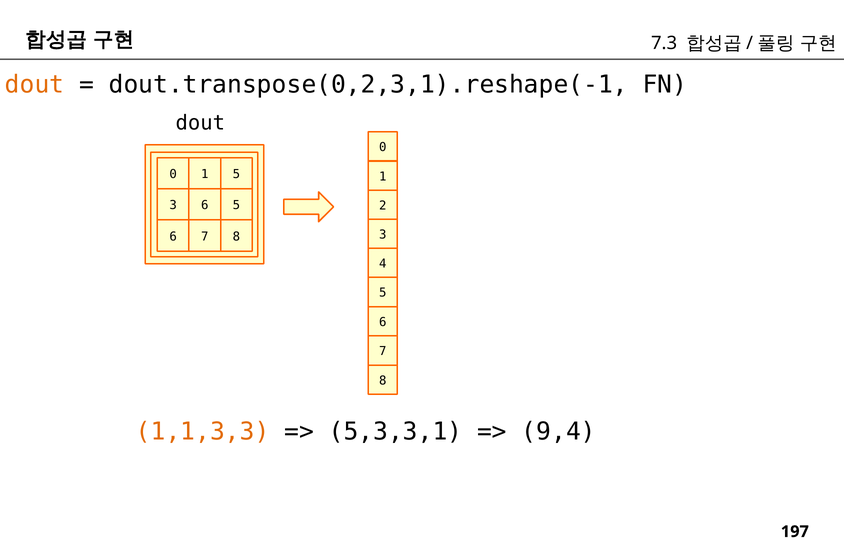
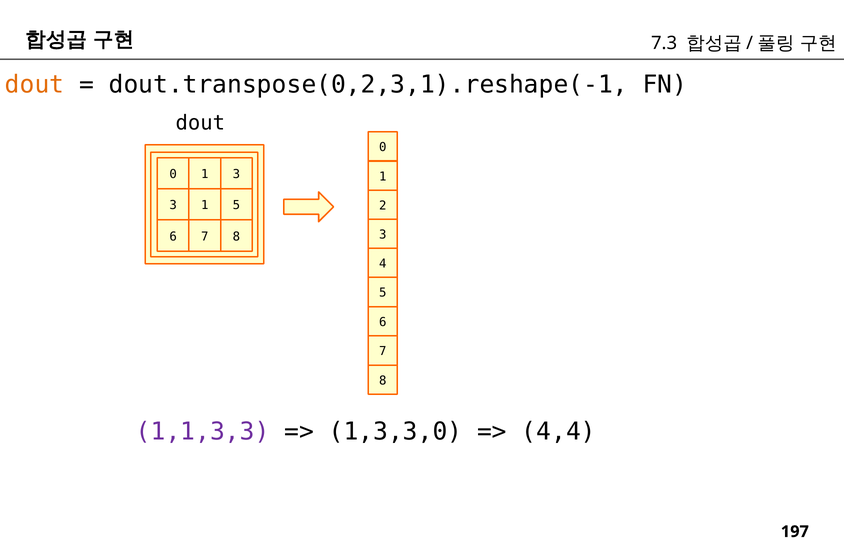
0 1 5: 5 -> 3 (236, 174)
3 6: 6 -> 1 (205, 205)
1,1,3,3 colour: orange -> purple (203, 432)
5,3,3,1: 5,3,3,1 -> 1,3,3,0 (395, 432)
9,4: 9,4 -> 4,4 (559, 432)
